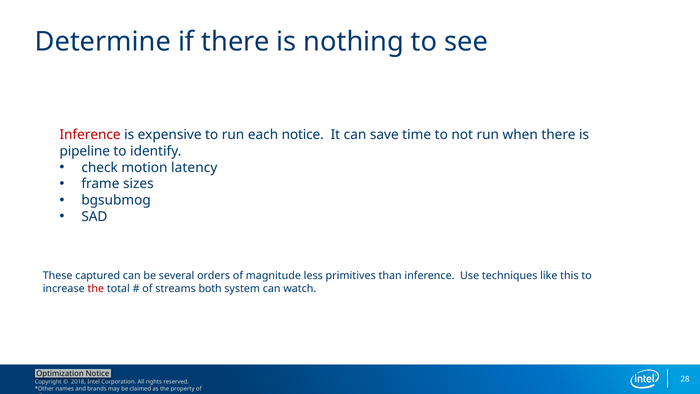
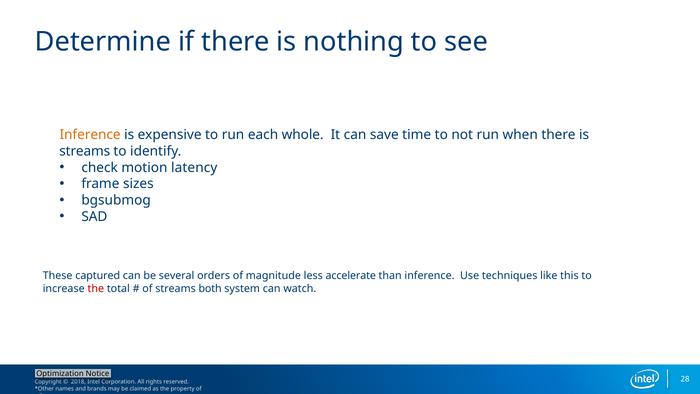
Inference colour: red -> orange (90, 135)
each notice: notice -> whole (303, 135)
pipeline: pipeline -> streams (85, 151)
primitives: primitives -> accelerate (351, 276)
